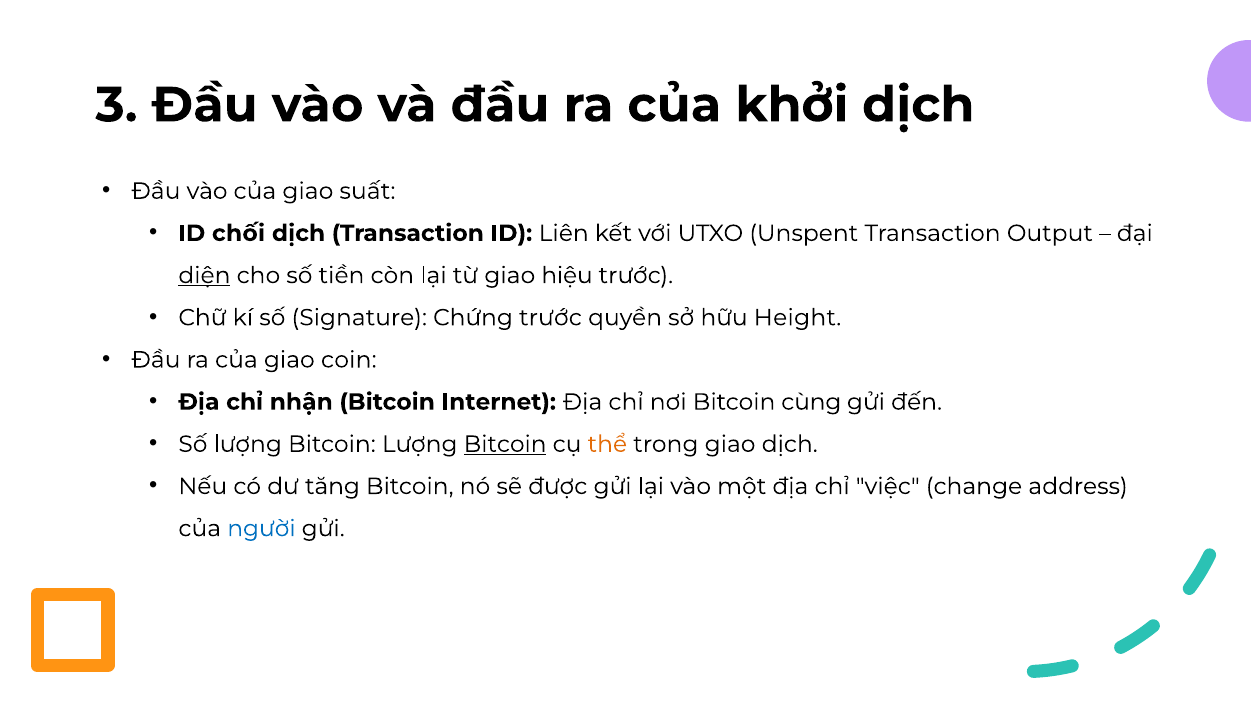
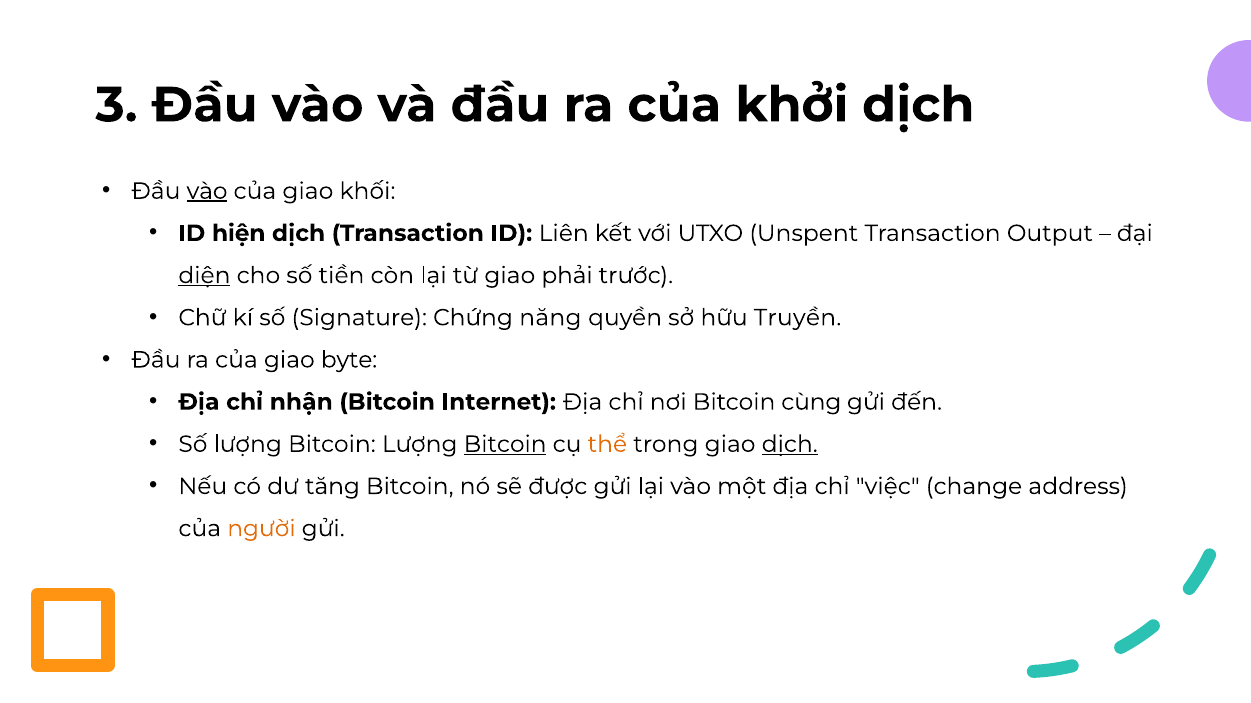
vào underline: none -> present (207, 191)
suất: suất -> khối (367, 191)
chối: chối -> hiện (239, 233)
hiệu: hiệu -> phải (567, 276)
Chứng trước: trước -> năng (550, 318)
Height: Height -> Truyền (798, 318)
coin: coin -> byte (349, 360)
dịch underline: none -> present (790, 445)
người colour: blue -> orange (261, 529)
